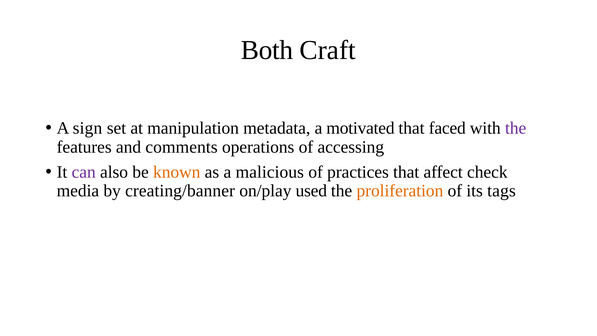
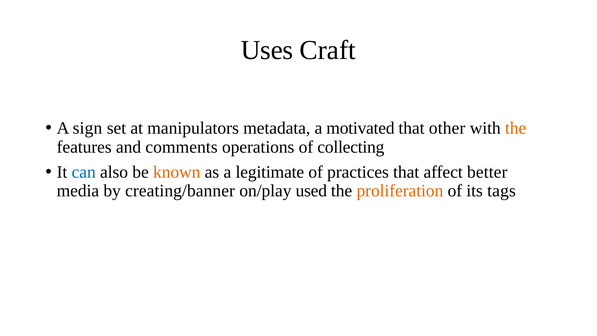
Both: Both -> Uses (267, 50)
manipulation: manipulation -> manipulators (193, 128)
faced: faced -> other (447, 128)
the colour: purple -> orange (516, 128)
accessing: accessing -> collecting (351, 147)
can colour: purple -> blue (84, 172)
malicious: malicious -> legitimate (270, 172)
check: check -> better (487, 172)
